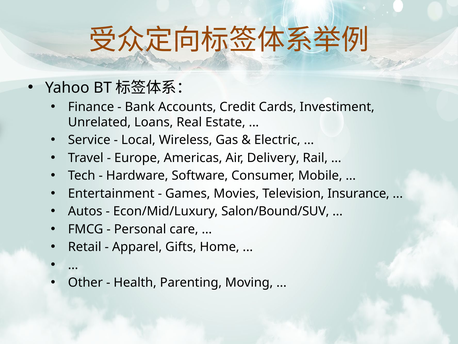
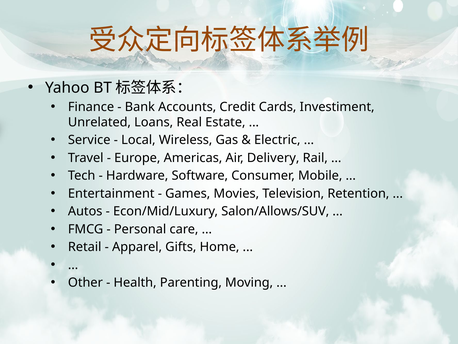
Insurance: Insurance -> Retention (358, 193)
Salon/Bound/SUV: Salon/Bound/SUV -> Salon/Allows/SUV (275, 211)
